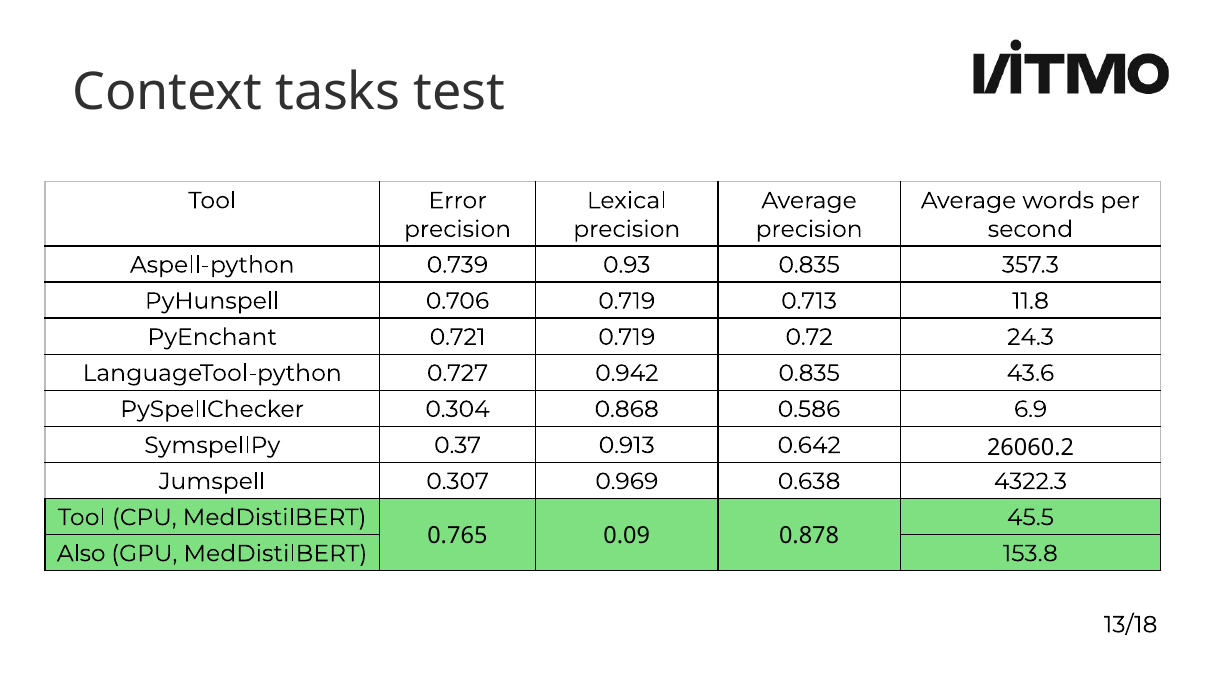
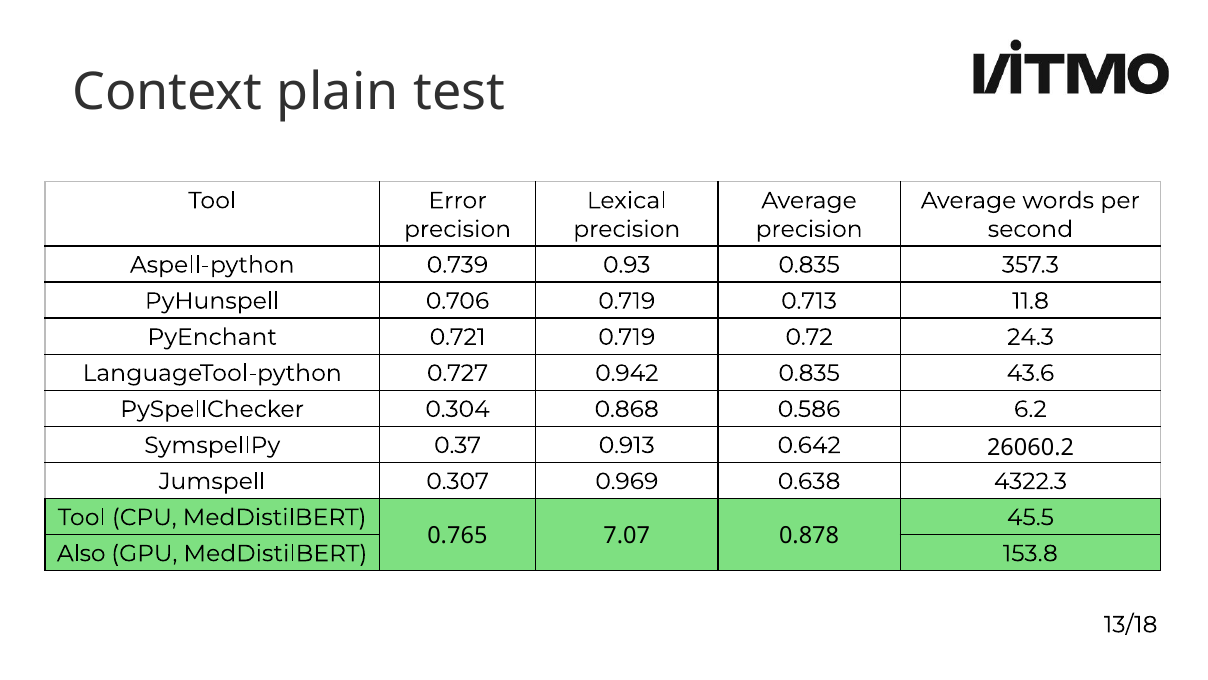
tasks: tasks -> plain (338, 92)
6.9: 6.9 -> 6.2 (1030, 409)
0.09: 0.09 -> 7.07 (627, 536)
